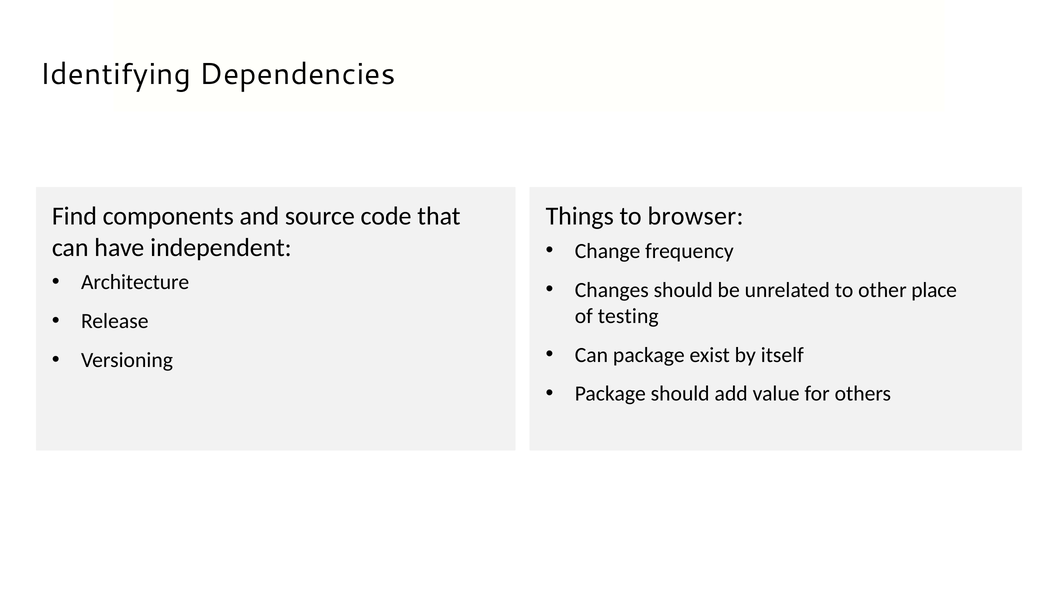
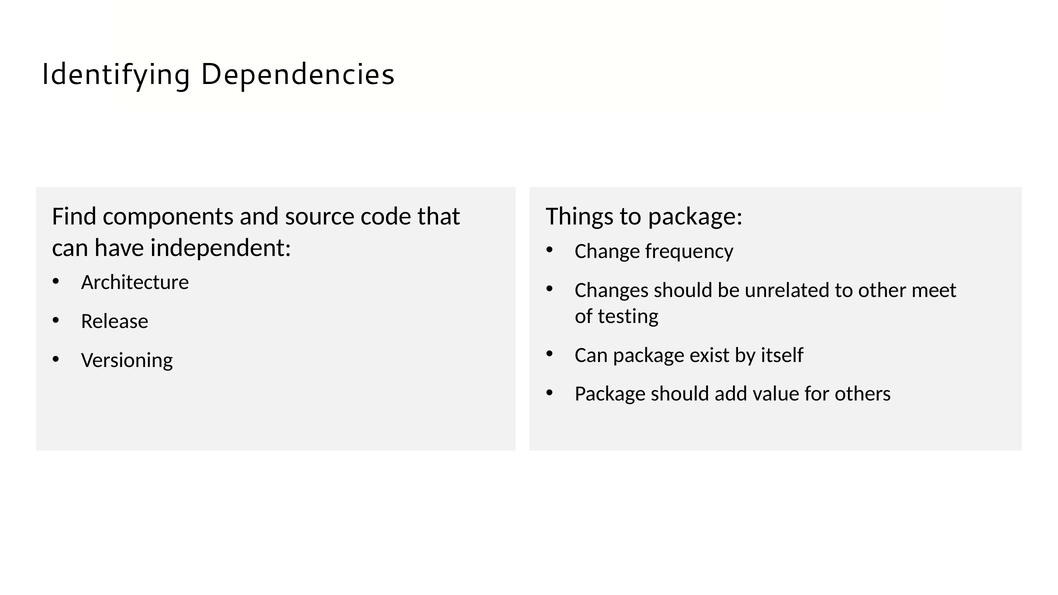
to browser: browser -> package (696, 216)
place: place -> meet (934, 290)
